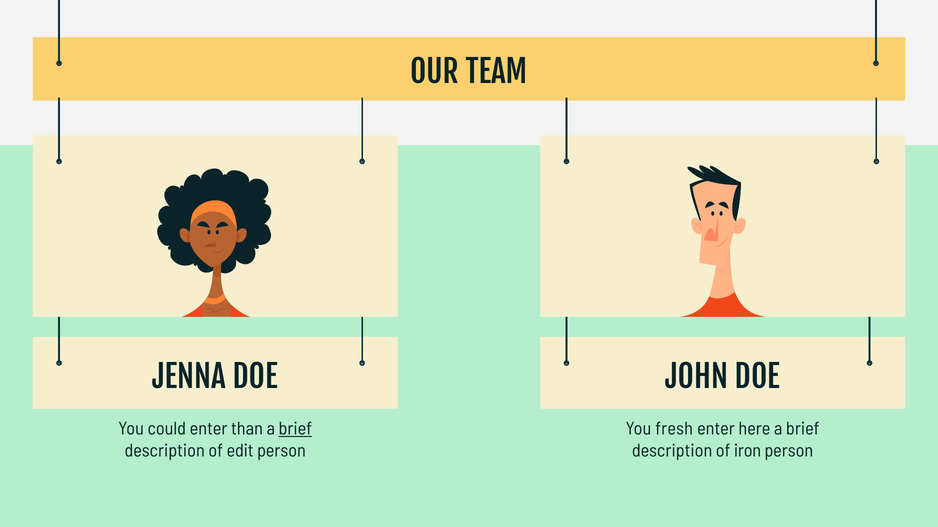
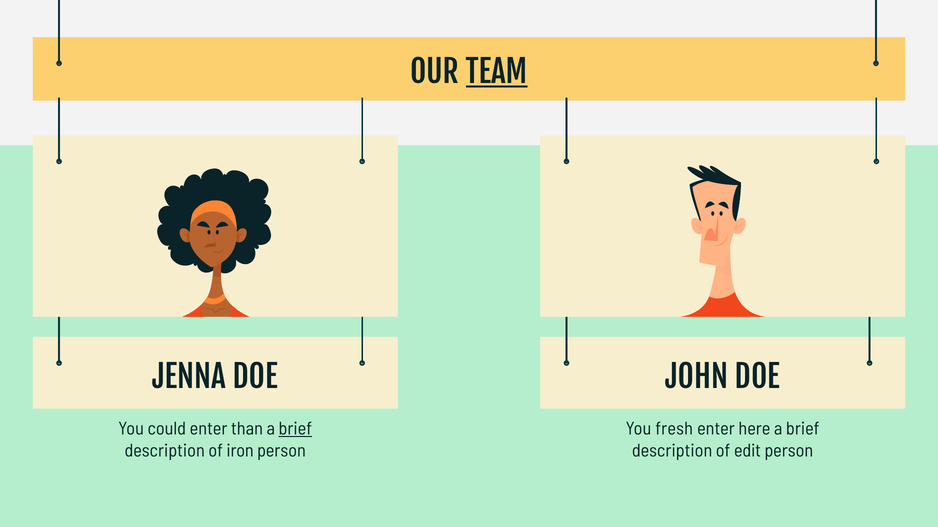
TEAM underline: none -> present (497, 73)
edit: edit -> iron (240, 451)
iron: iron -> edit (748, 451)
